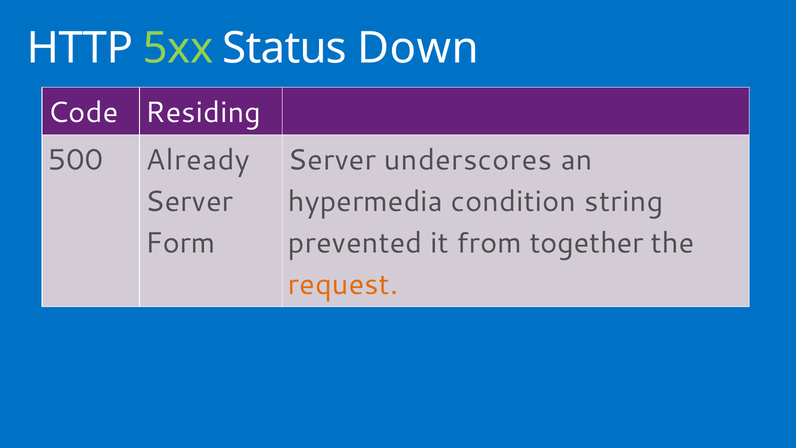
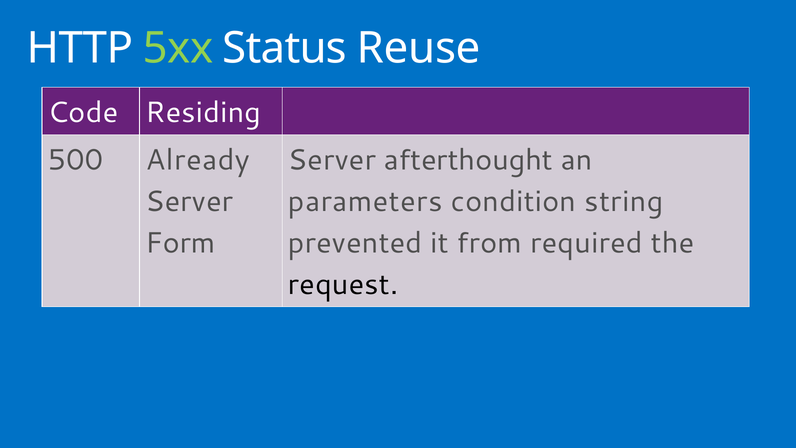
Down: Down -> Reuse (419, 48)
underscores: underscores -> afterthought (468, 160)
hypermedia: hypermedia -> parameters (365, 201)
together: together -> required (586, 243)
request colour: orange -> black (343, 284)
